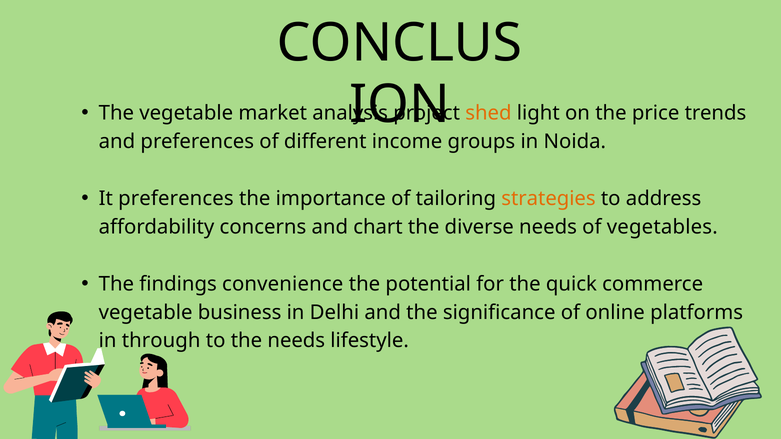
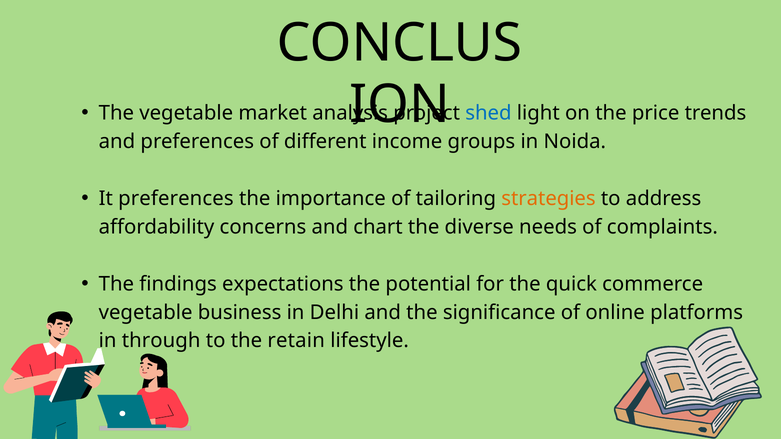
shed colour: orange -> blue (488, 113)
vegetables: vegetables -> complaints (662, 227)
convenience: convenience -> expectations (283, 284)
the needs: needs -> retain (296, 341)
